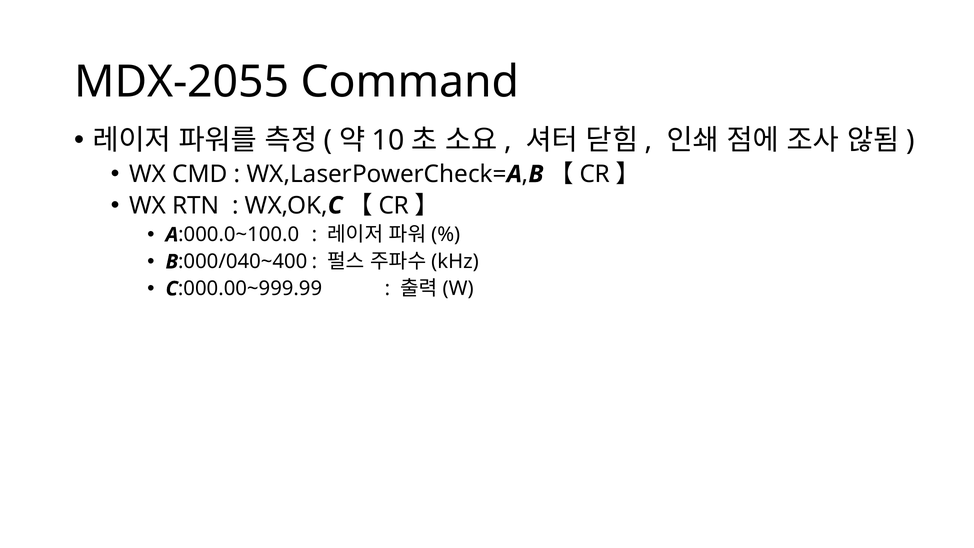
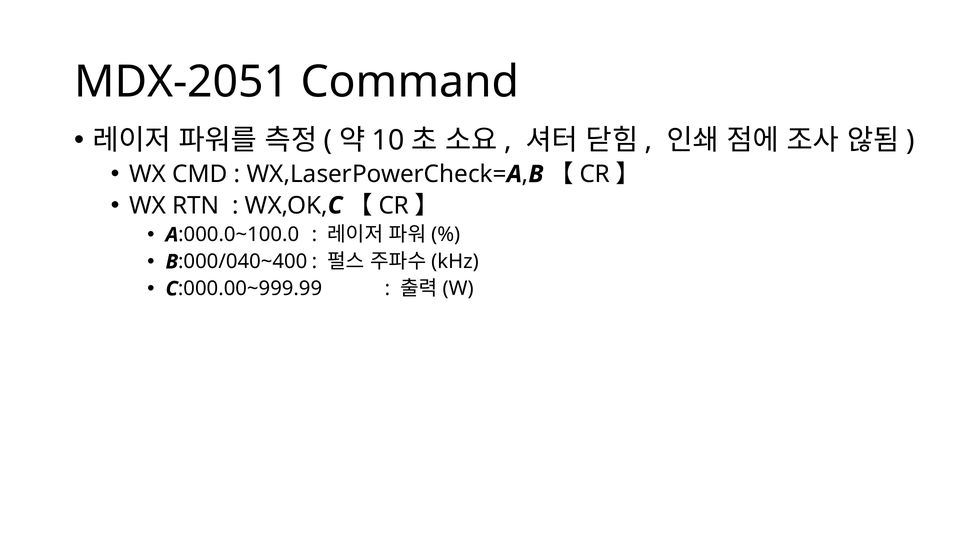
MDX-2055: MDX-2055 -> MDX-2051 (182, 82)
